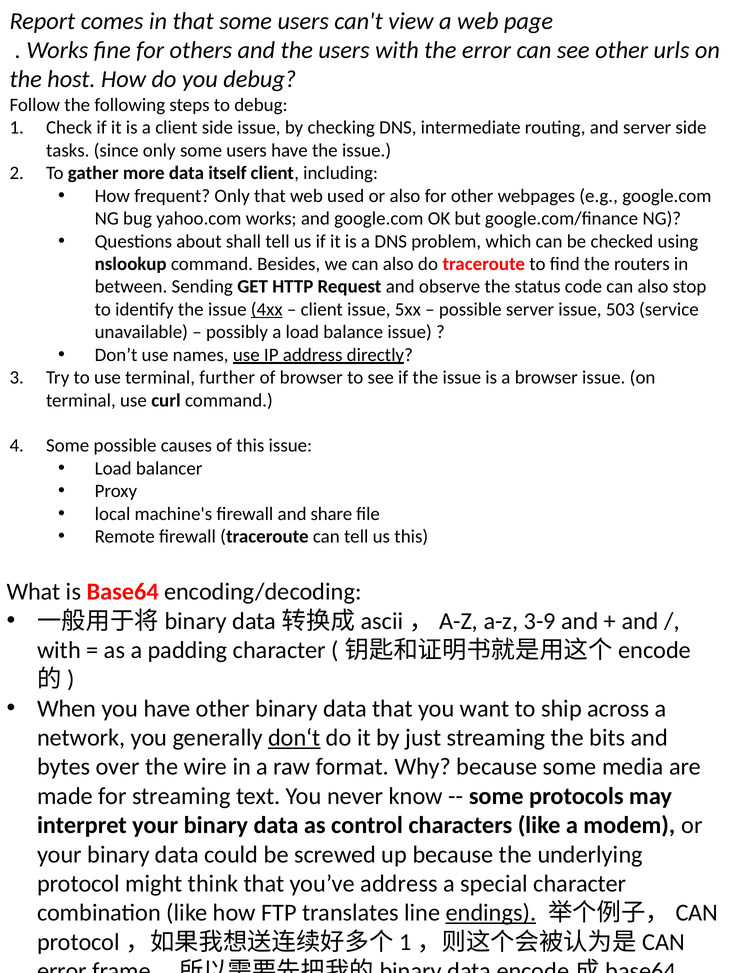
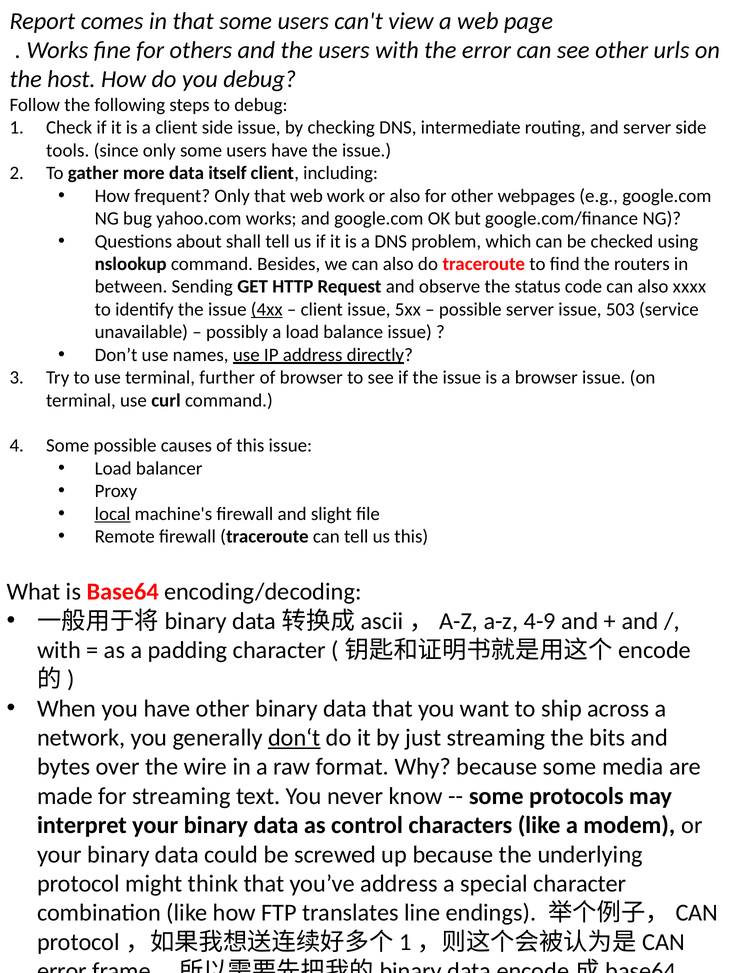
tasks: tasks -> tools (68, 150)
used: used -> work (346, 196)
stop: stop -> xxxx (689, 287)
local underline: none -> present (113, 514)
share: share -> slight (331, 514)
3-9: 3-9 -> 4-9 (540, 621)
endings underline: present -> none (491, 913)
